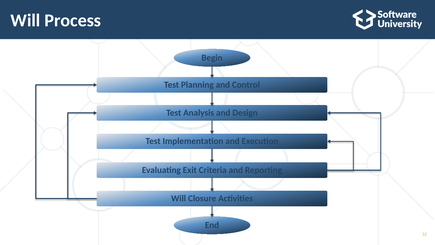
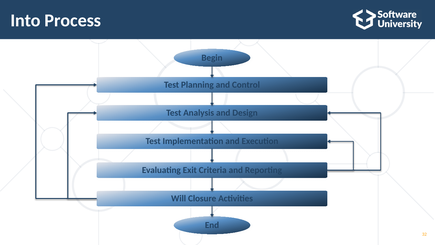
Will: Will -> Into (26, 21)
